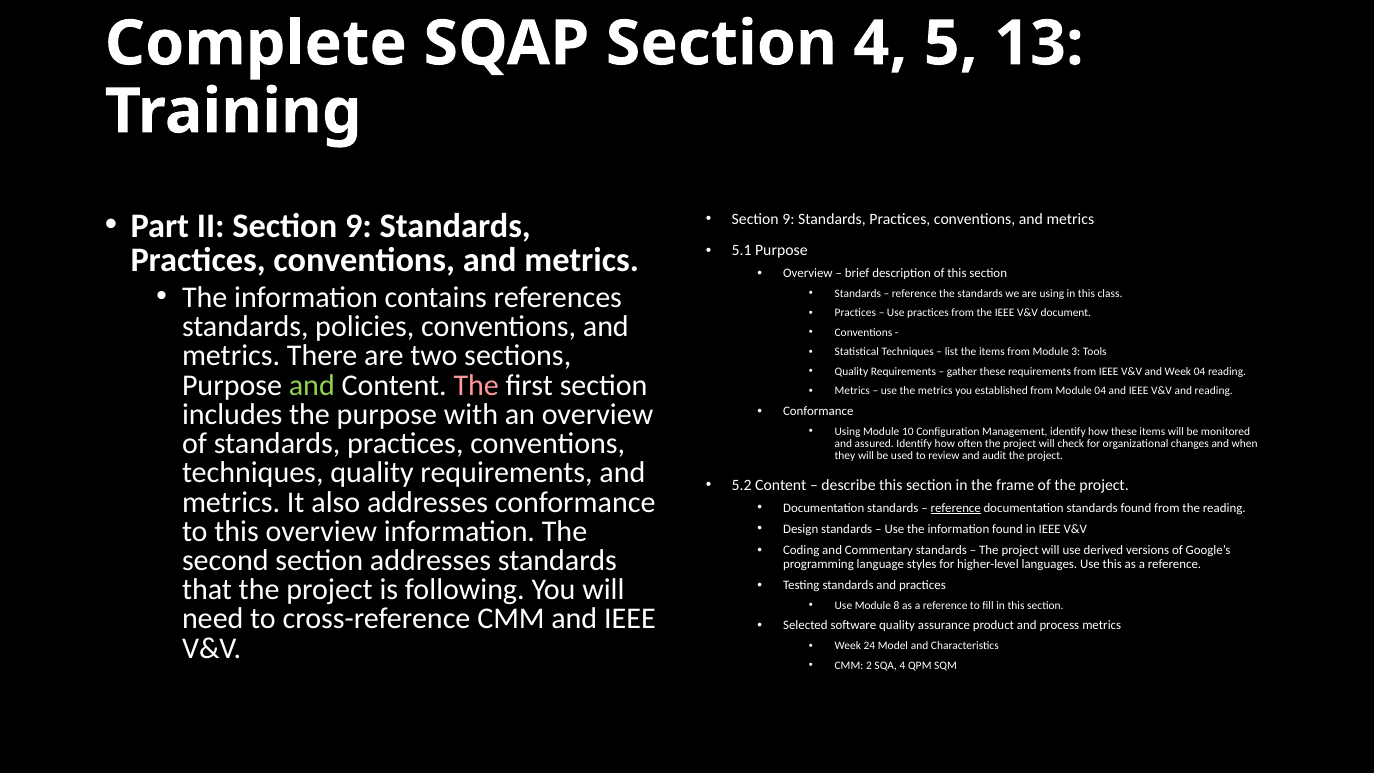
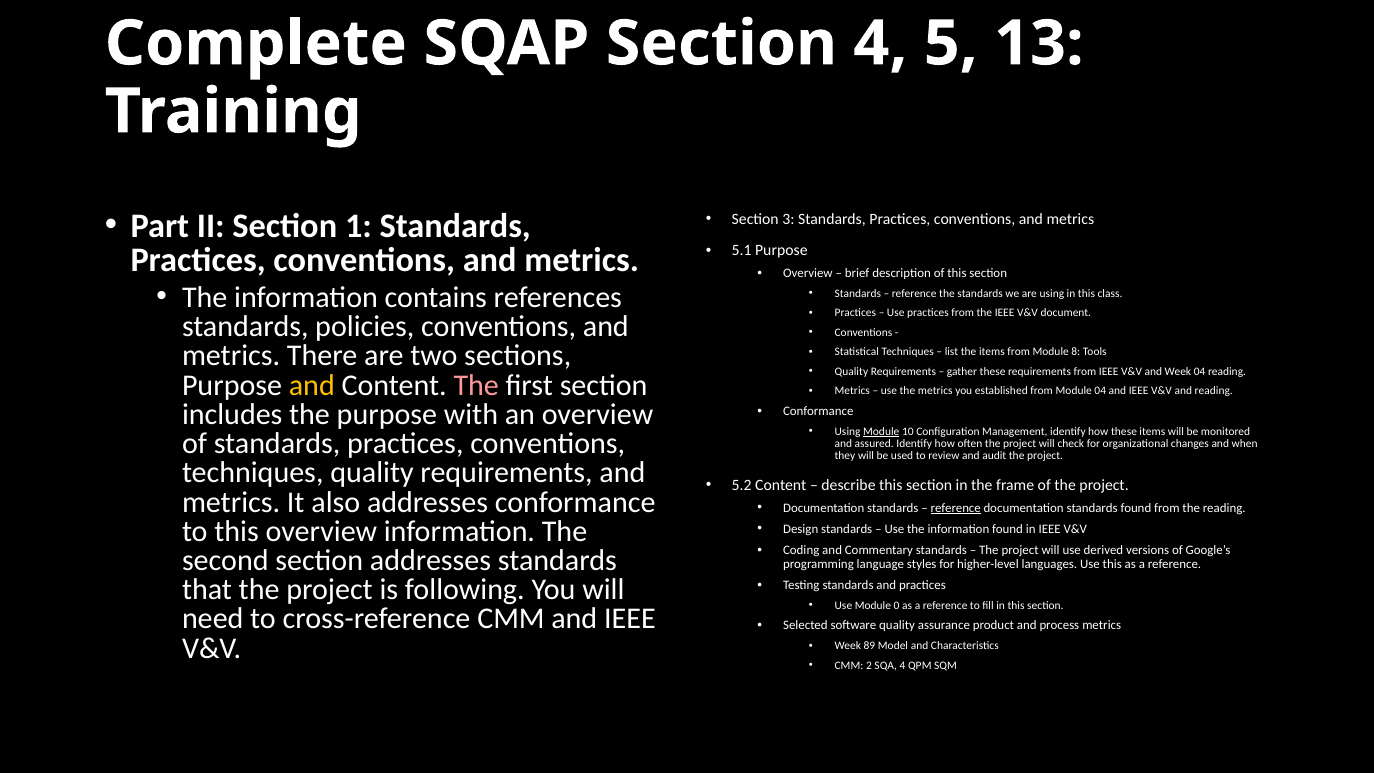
II Section 9: 9 -> 1 (358, 226)
9: 9 -> 3 (788, 219)
3: 3 -> 8 (1076, 352)
and colour: light green -> yellow (312, 385)
Module underline: none -> present (881, 431)
8: 8 -> 0 (897, 605)
24: 24 -> 89 (869, 646)
